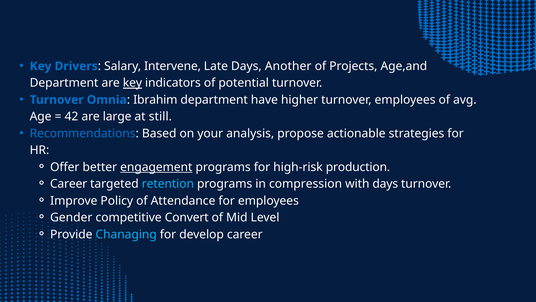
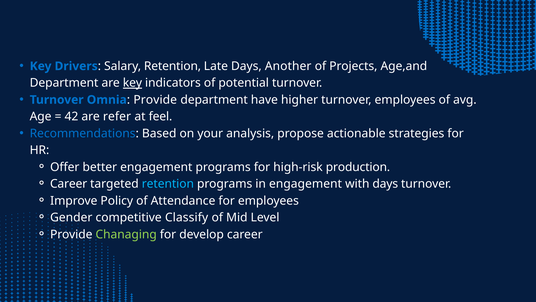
Salary Intervene: Intervene -> Retention (173, 66)
Ibrahim: Ibrahim -> Provide (155, 100)
large: large -> refer (117, 116)
still: still -> feel (160, 116)
engagement underline: present -> none (156, 167)
in compression: compression -> engagement (305, 184)
Convert: Convert -> Classify (187, 217)
Chanaging colour: light blue -> light green (126, 234)
